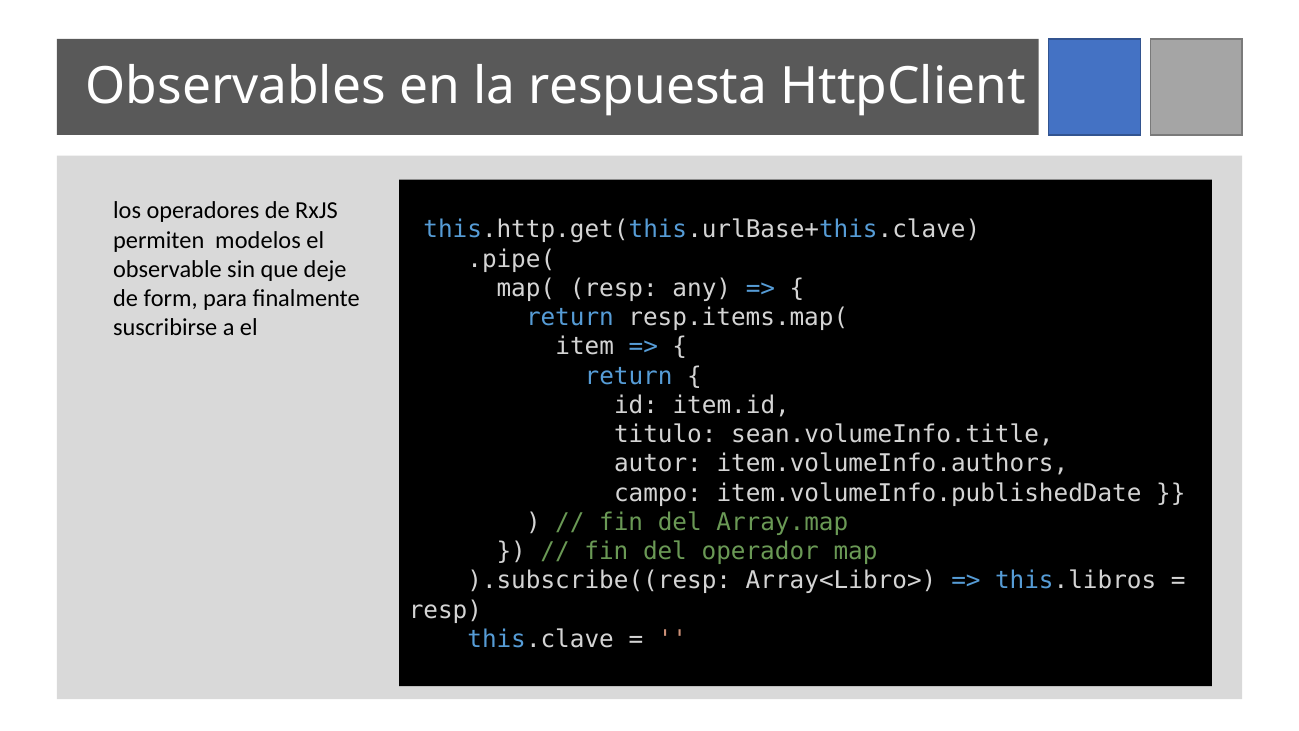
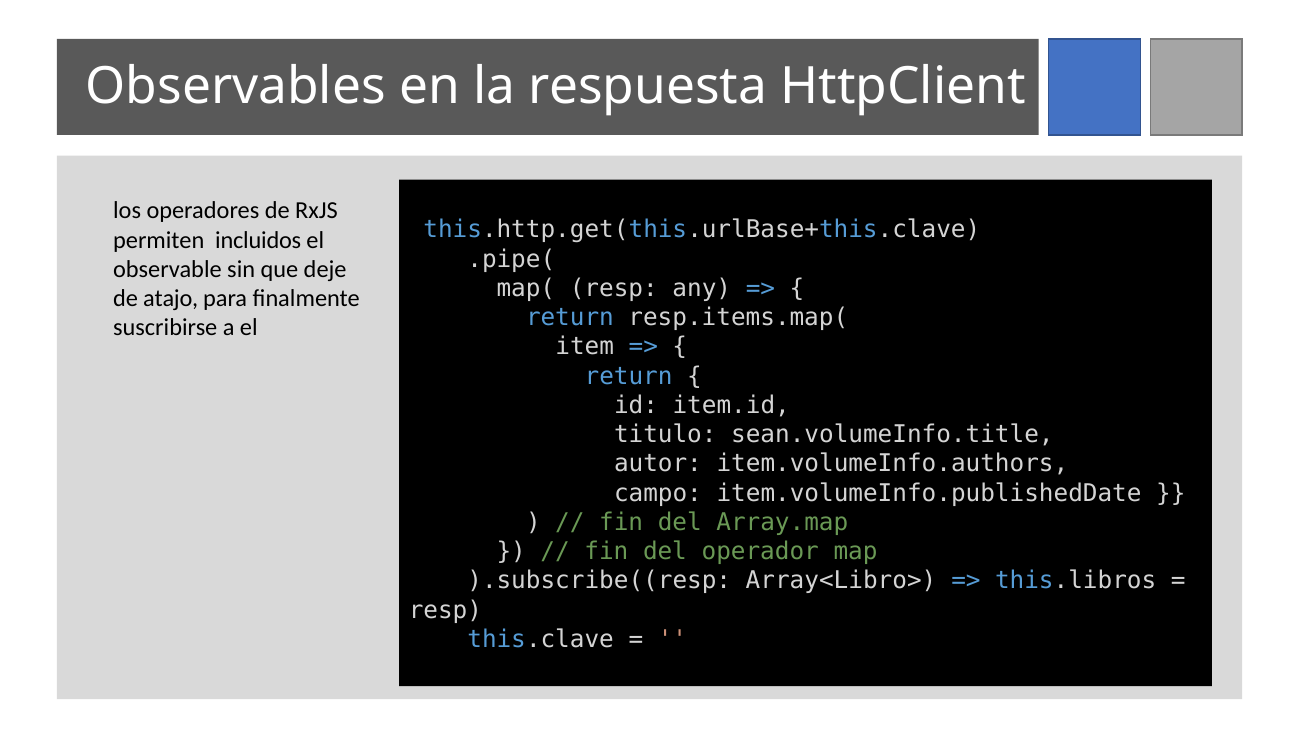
modelos: modelos -> incluidos (258, 240)
form: form -> atajo (171, 299)
